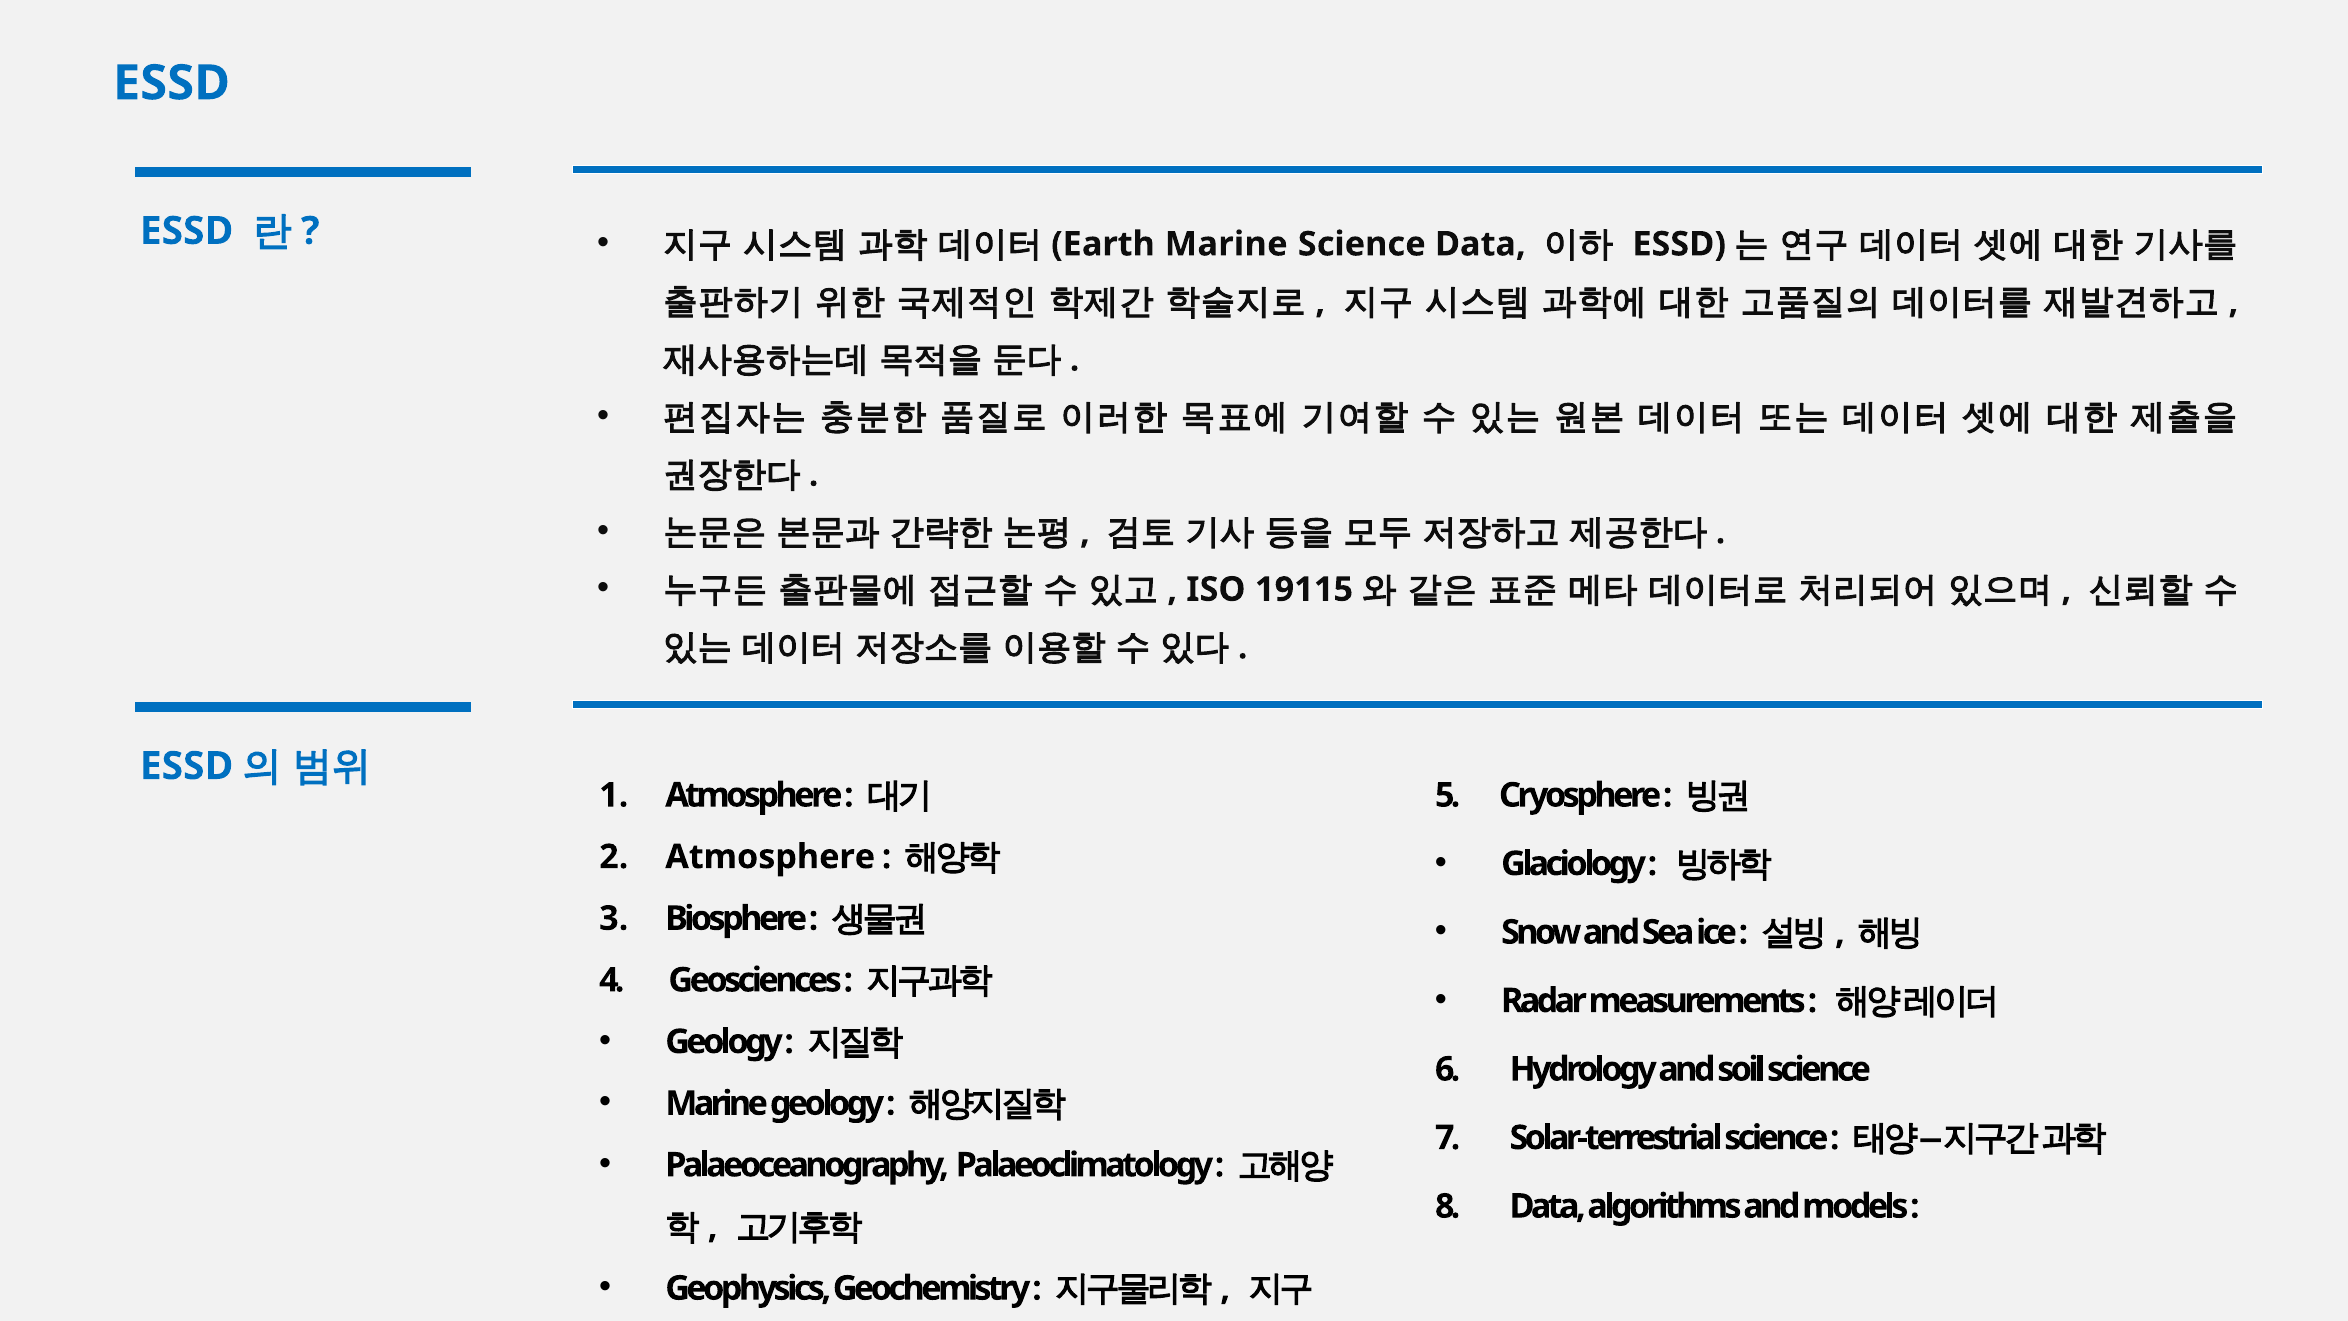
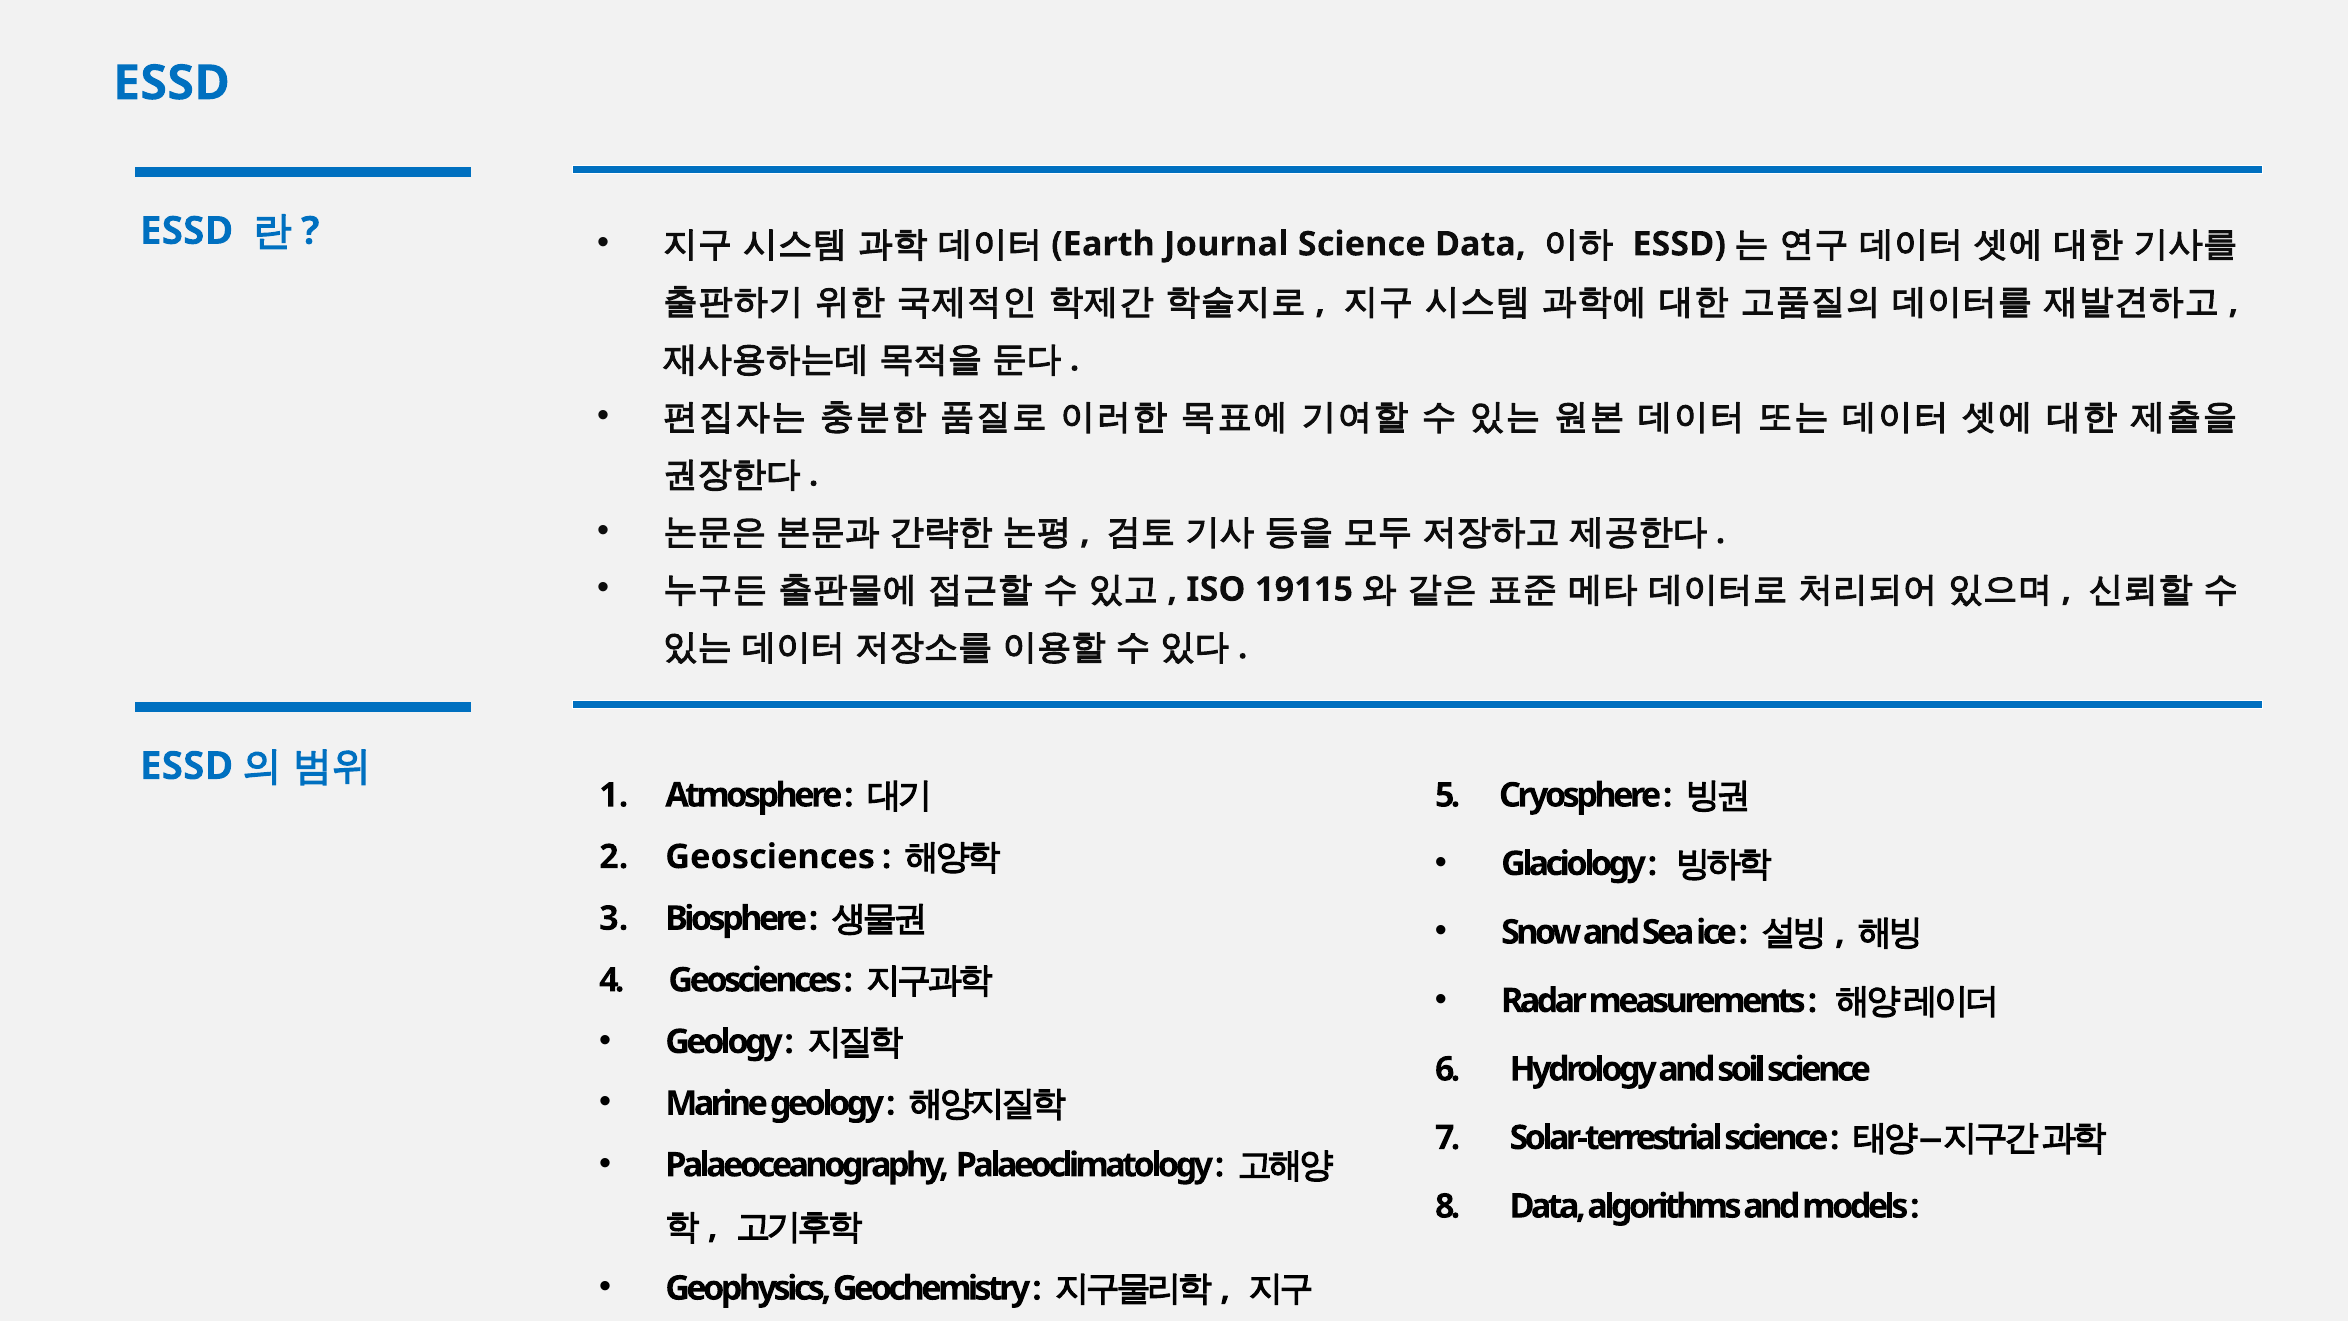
Marine: Marine -> Journal (1226, 244)
Atmosphere: Atmosphere -> Geosciences (770, 857)
